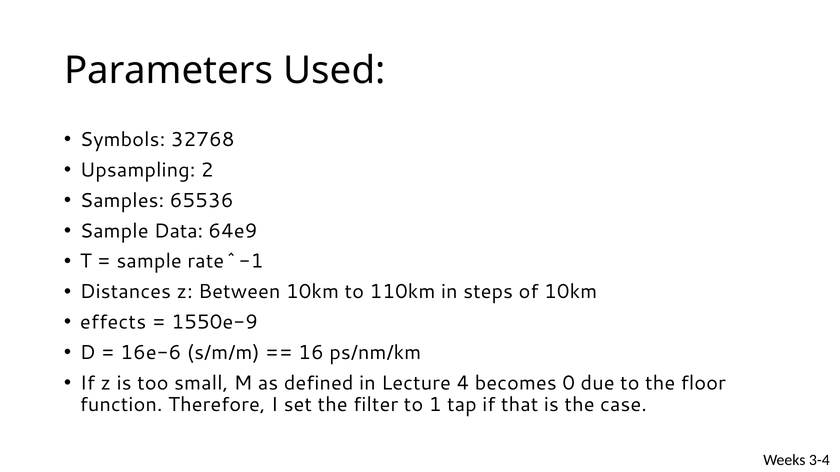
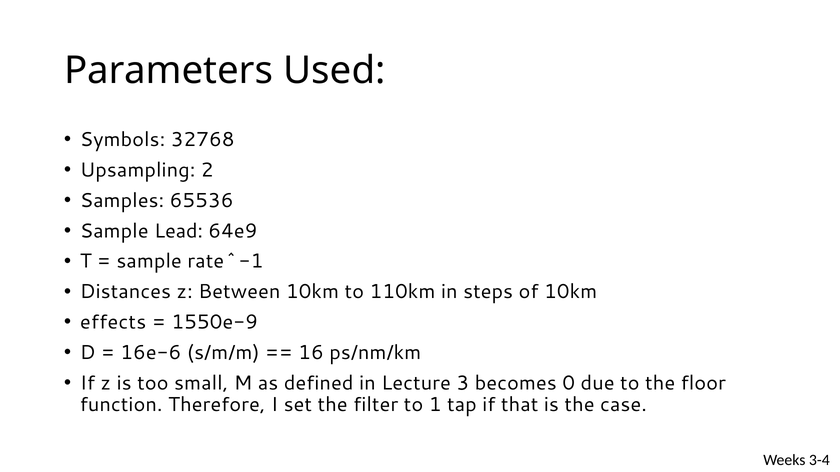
Data: Data -> Lead (179, 231)
4: 4 -> 3 (463, 384)
